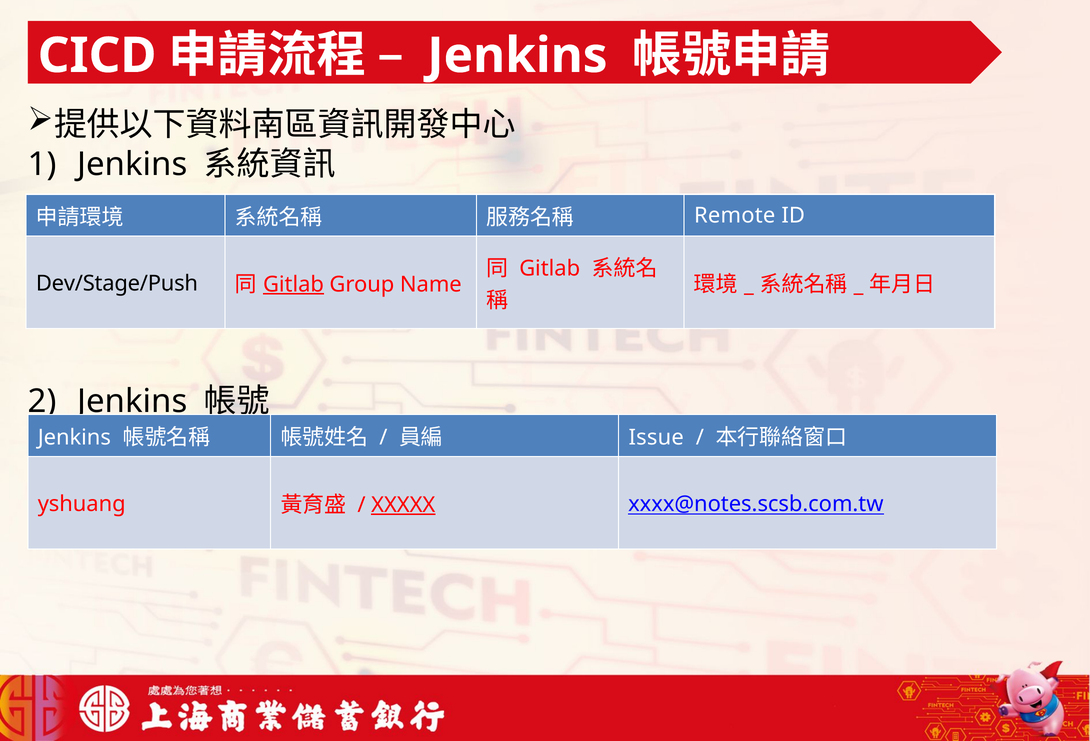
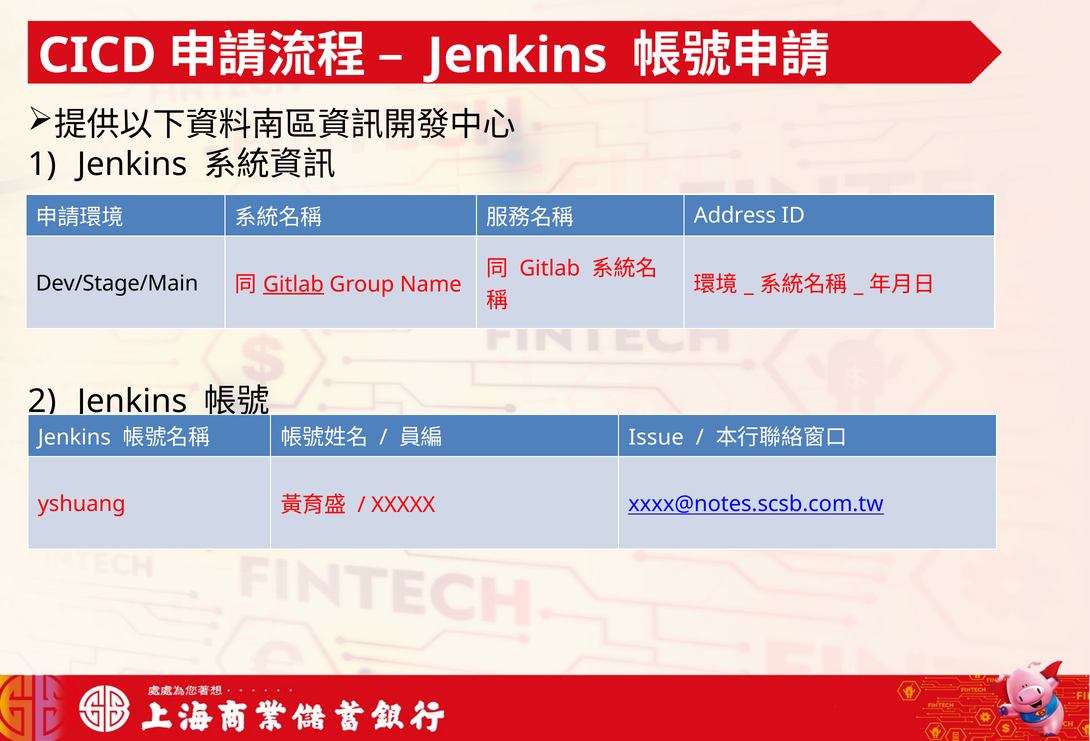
Remote: Remote -> Address (735, 216)
Dev/Stage/Push: Dev/Stage/Push -> Dev/Stage/Main (117, 284)
XXXXX underline: present -> none (403, 505)
